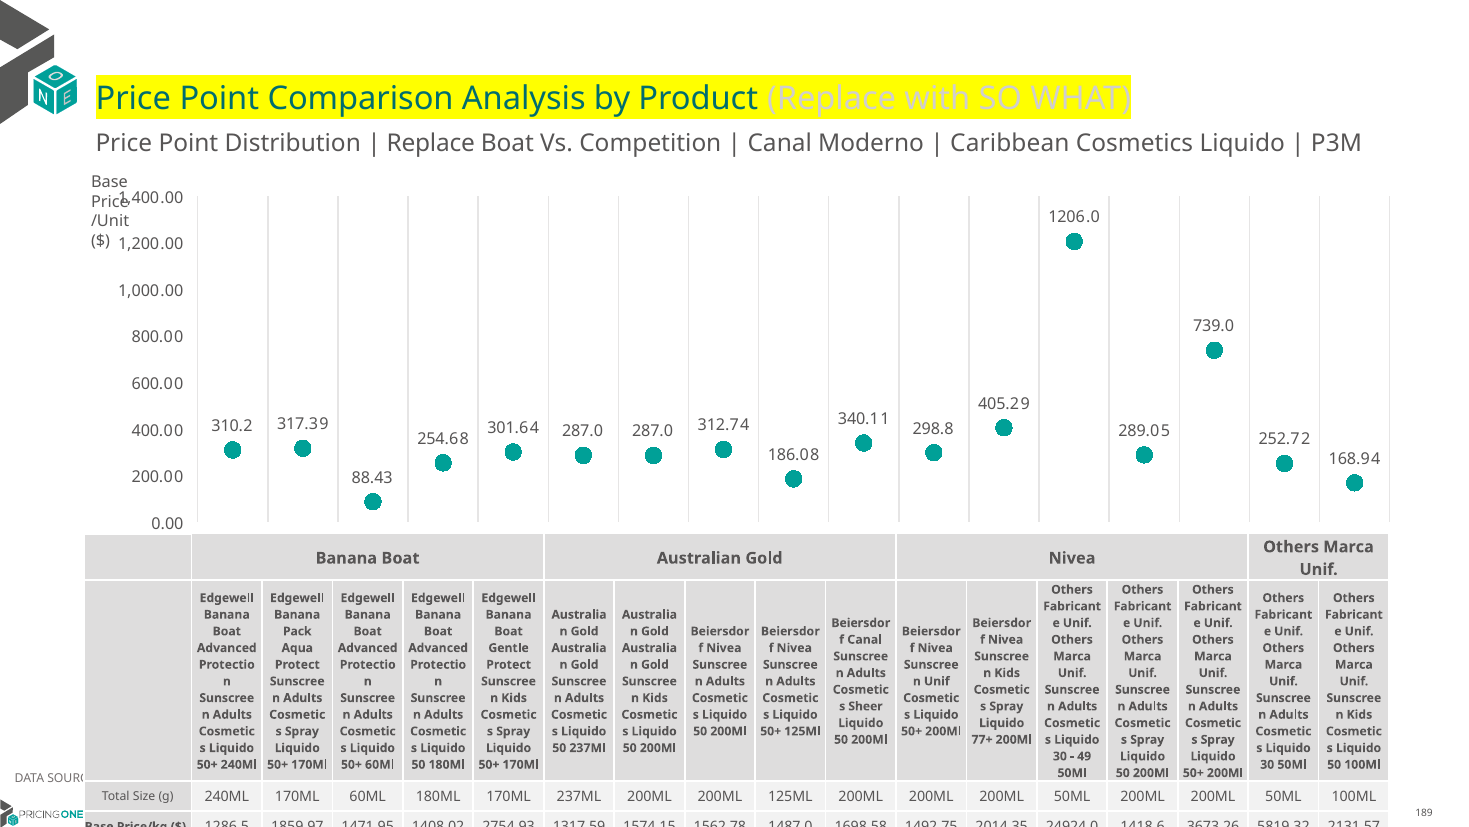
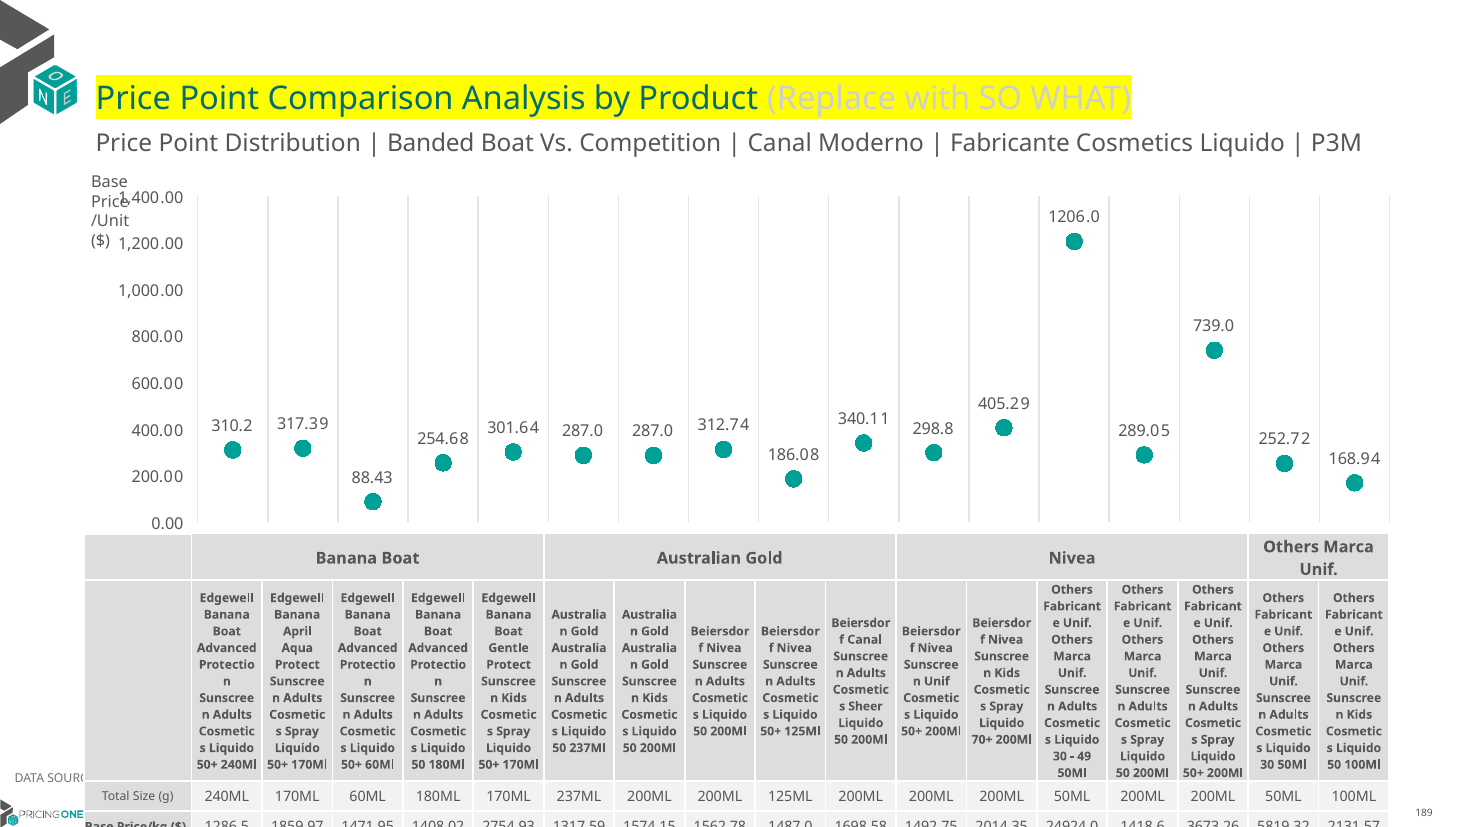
Replace: Replace -> Banded (431, 143)
Caribbean: Caribbean -> Fabricante (1010, 143)
Pack: Pack -> April (297, 631)
77+: 77+ -> 70+ (982, 739)
